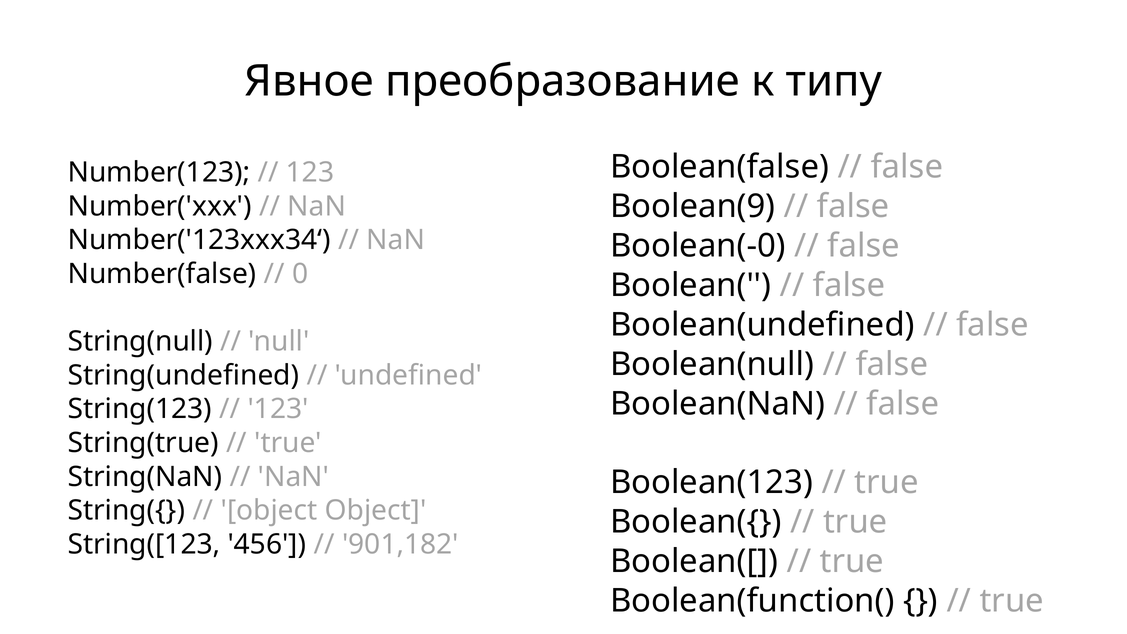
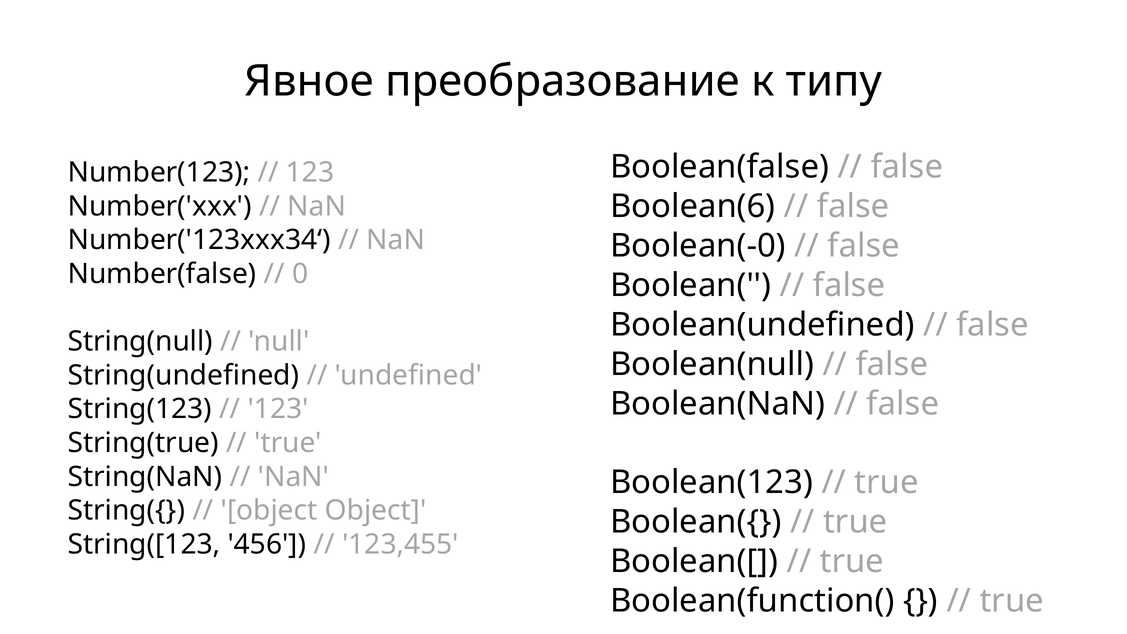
Boolean(9: Boolean(9 -> Boolean(6 (693, 206)
901,182: 901,182 -> 123,455 (400, 544)
